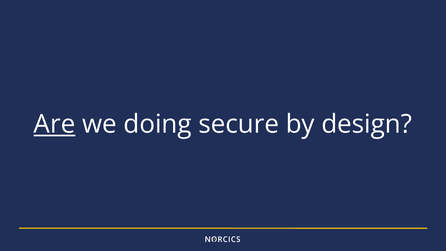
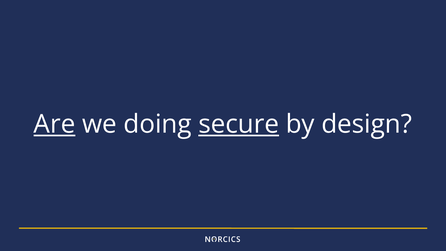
secure underline: none -> present (239, 124)
